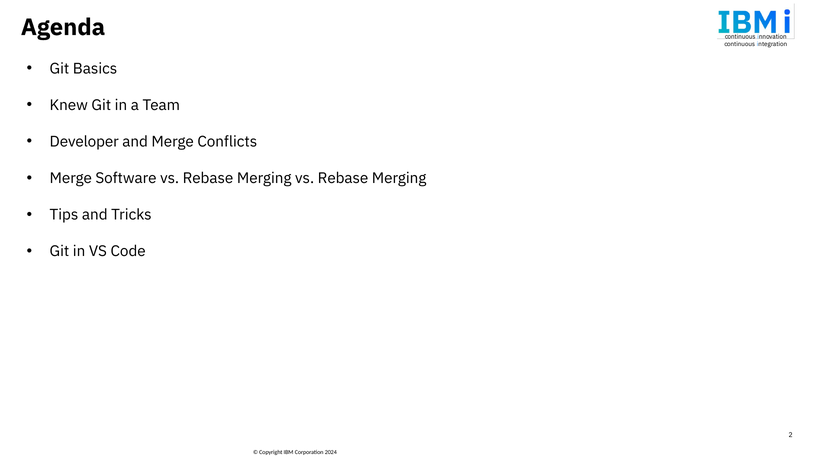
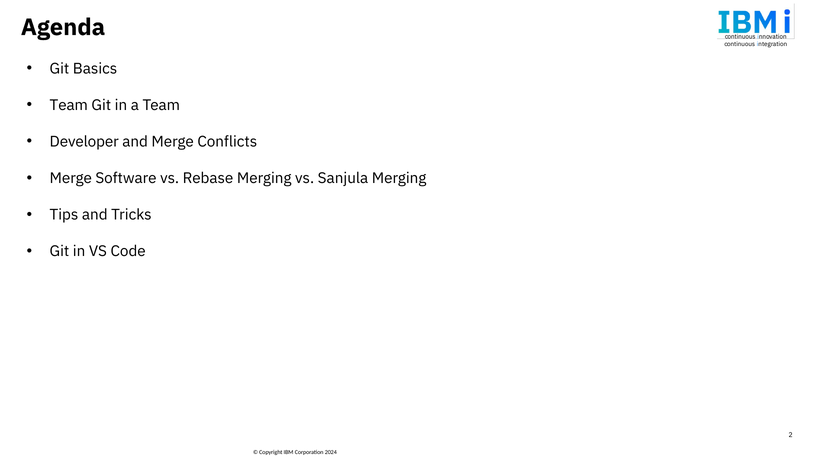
Knew: Knew -> Team (69, 105)
Merging vs Rebase: Rebase -> Sanjula (343, 178)
